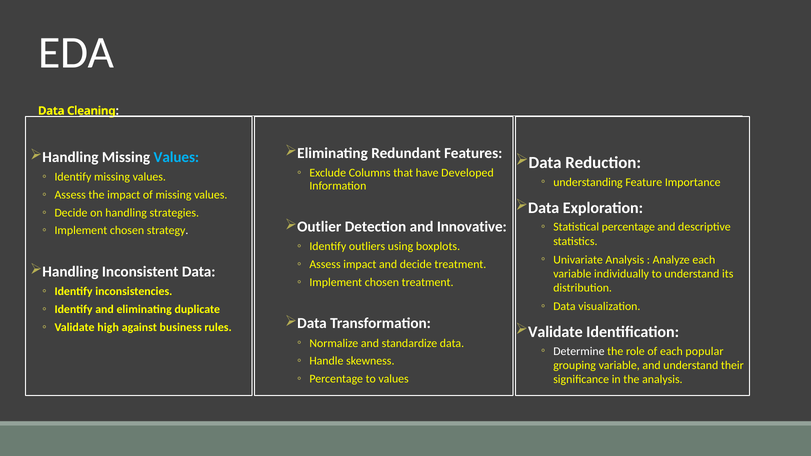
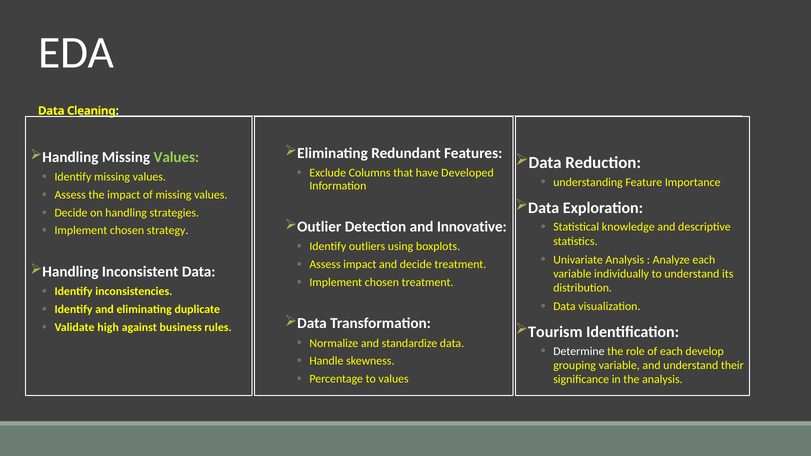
Values colour: light blue -> light green (176, 157)
Statistical percentage: percentage -> knowledge (628, 227)
Validate: Validate -> Tourism (555, 332)
popular: popular -> develop (705, 351)
